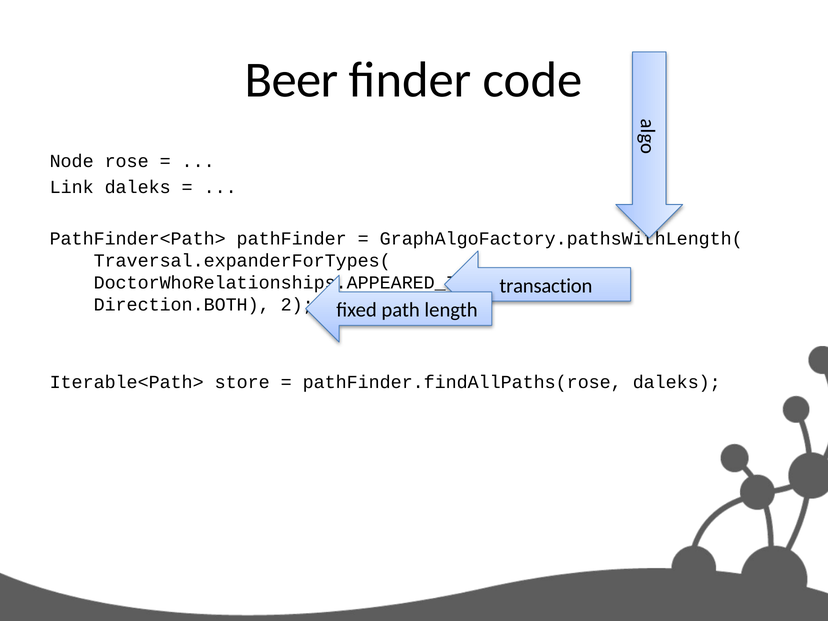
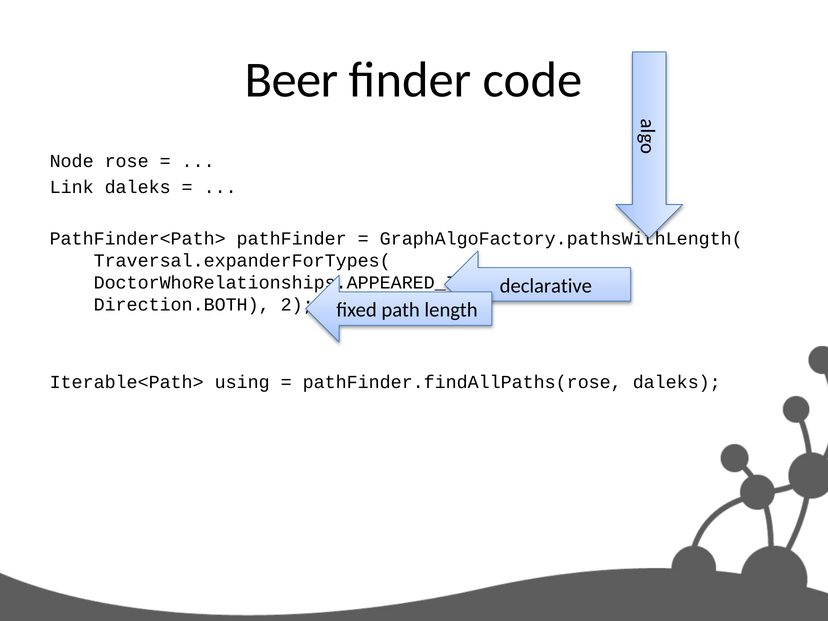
transaction: transaction -> declarative (546, 286)
store: store -> using (242, 382)
